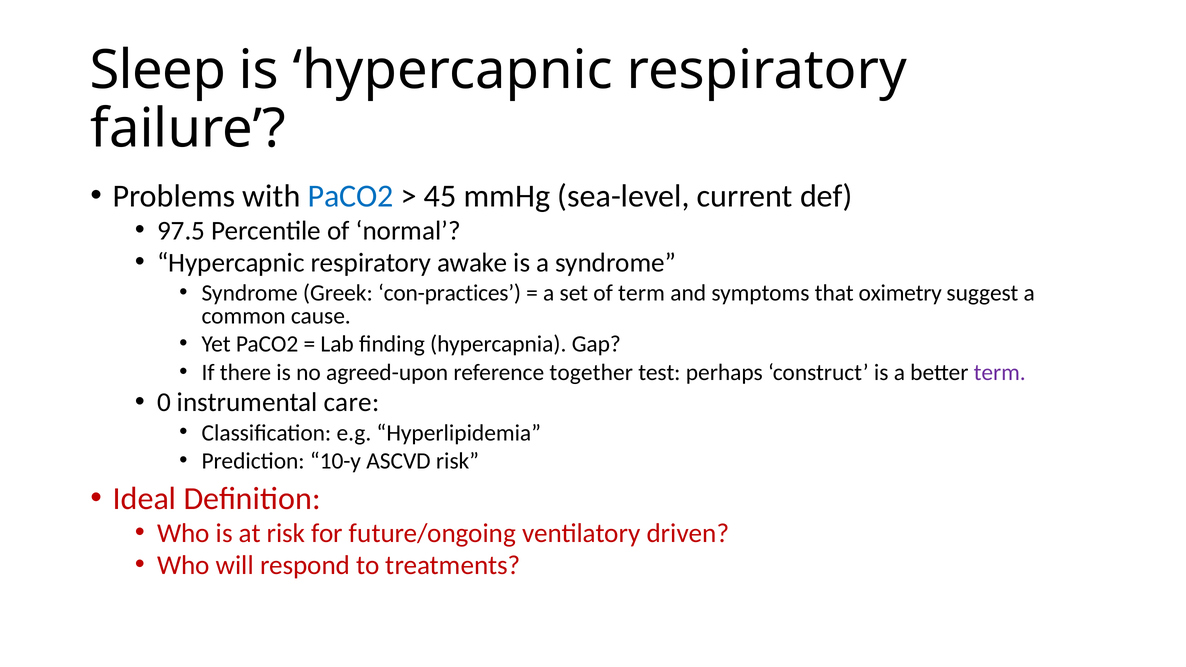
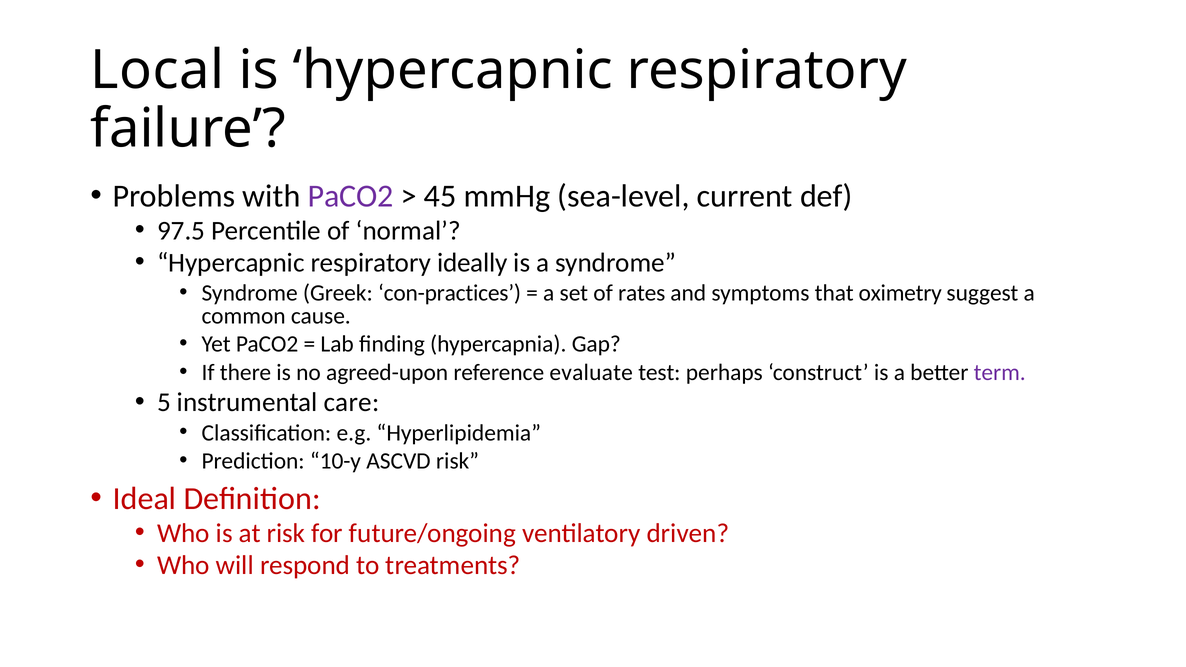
Sleep: Sleep -> Local (157, 70)
PaCO2 colour: blue -> purple (351, 196)
awake: awake -> ideally (472, 263)
of term: term -> rates (642, 293)
together: together -> evaluate (591, 373)
0: 0 -> 5 (164, 403)
